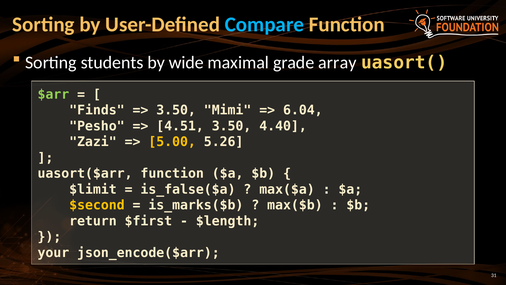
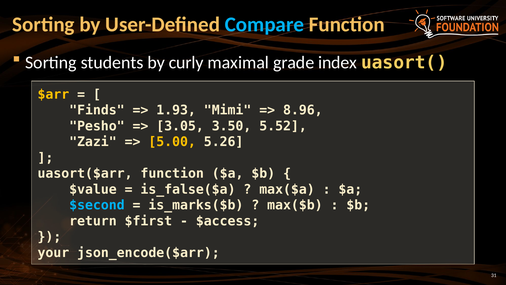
wide: wide -> curly (186, 62)
array: array -> index (338, 62)
$arr colour: light green -> yellow (53, 94)
3.50: 3.50 -> 1.93 (176, 110)
6.04: 6.04 -> 8.96 (303, 110)
4.51: 4.51 -> 3.05 (180, 126)
4.40: 4.40 -> 5.52 (283, 126)
$limit: $limit -> $value (93, 189)
$second colour: yellow -> light blue (97, 205)
$length: $length -> $access (228, 221)
